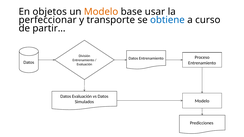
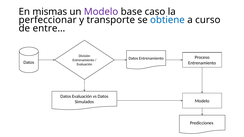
objetos: objetos -> mismas (50, 12)
Modelo colour: orange -> purple (101, 12)
usar: usar -> caso (155, 12)
partir…: partir… -> entre… (49, 28)
